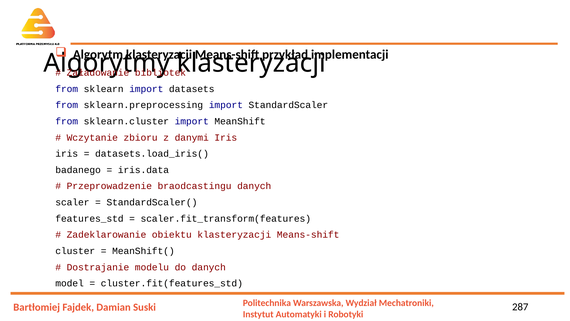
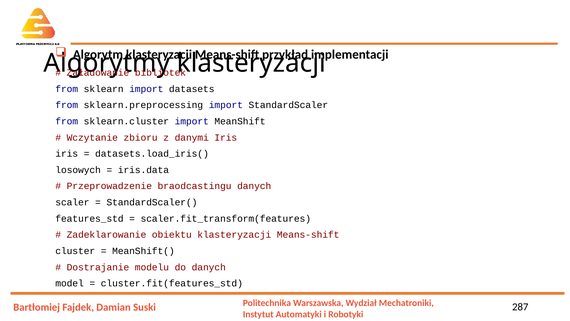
badanego: badanego -> losowych (78, 170)
